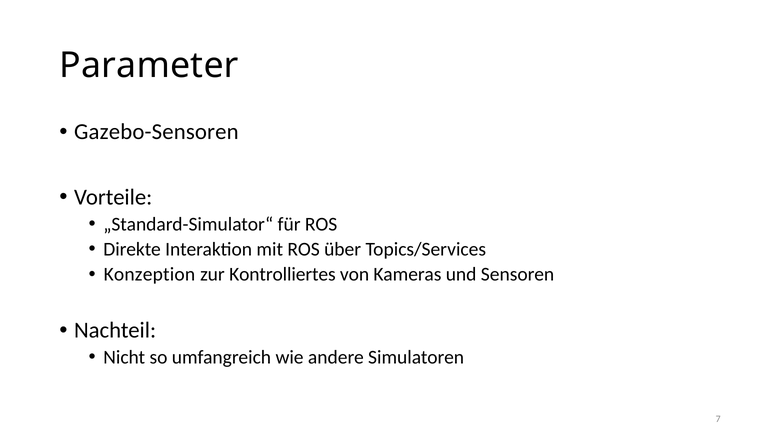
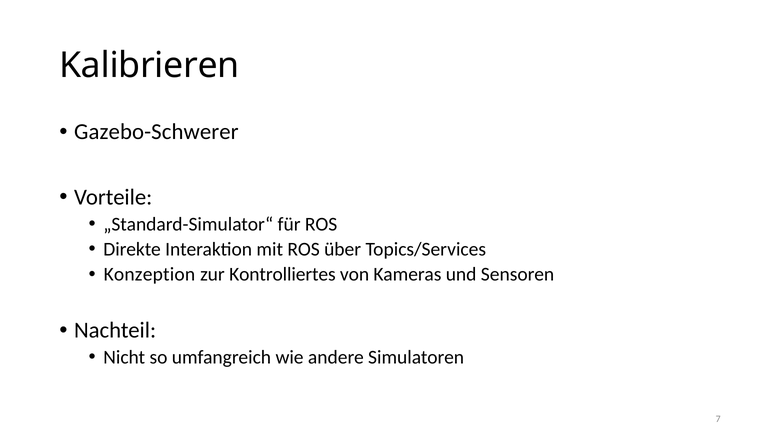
Parameter: Parameter -> Kalibrieren (149, 66)
Gazebo-Sensoren: Gazebo-Sensoren -> Gazebo-Schwerer (156, 132)
